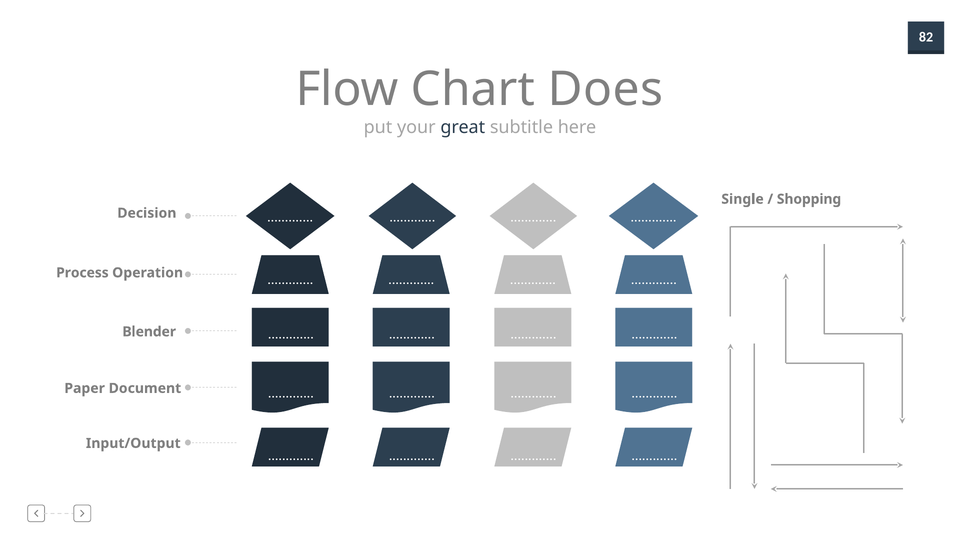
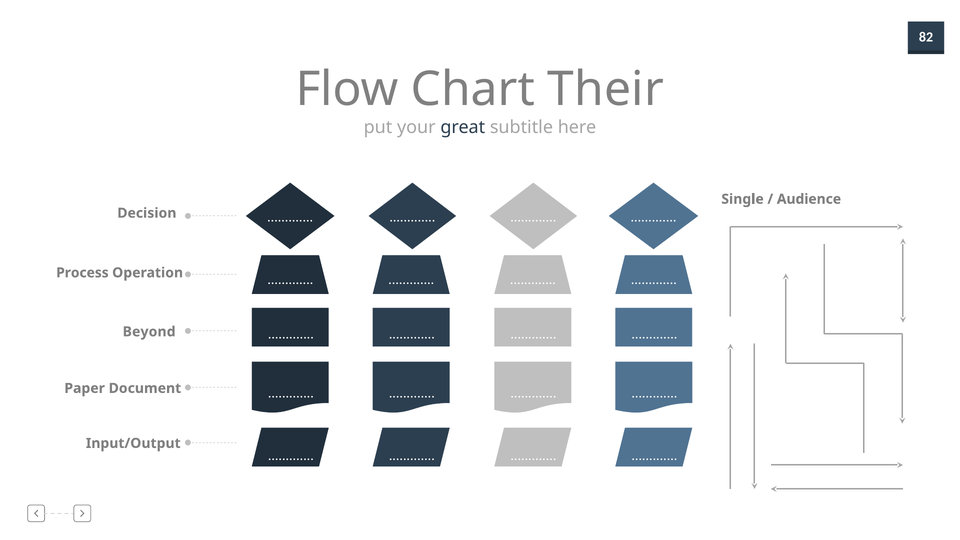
Does: Does -> Their (606, 89)
Shopping: Shopping -> Audience (809, 199)
Blender: Blender -> Beyond (149, 332)
